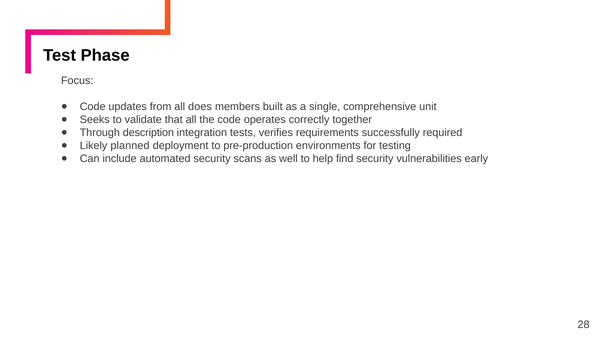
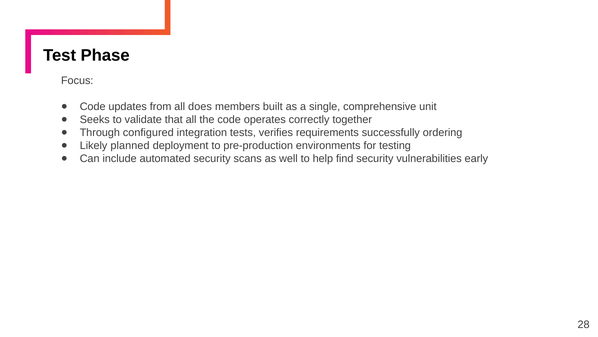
description: description -> configured (148, 132)
required: required -> ordering (443, 132)
